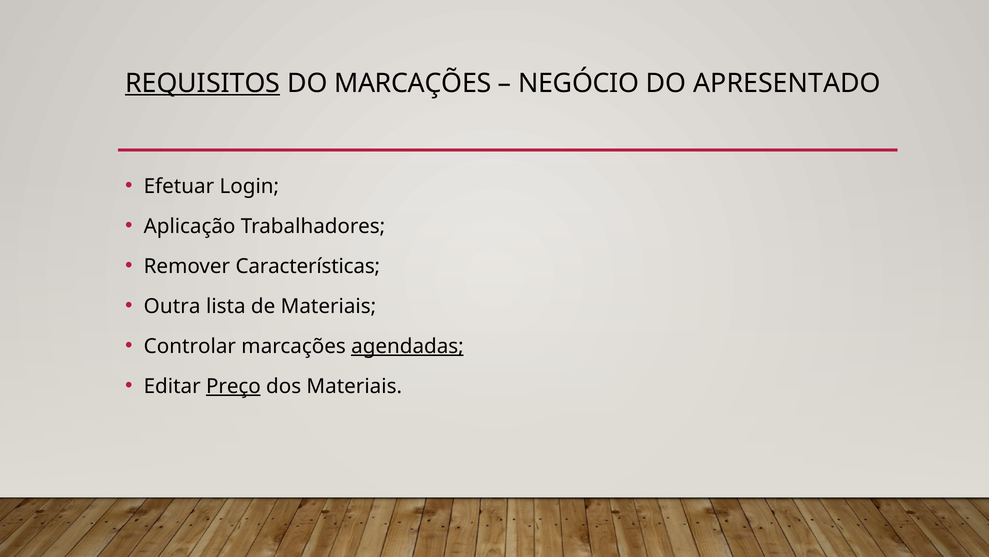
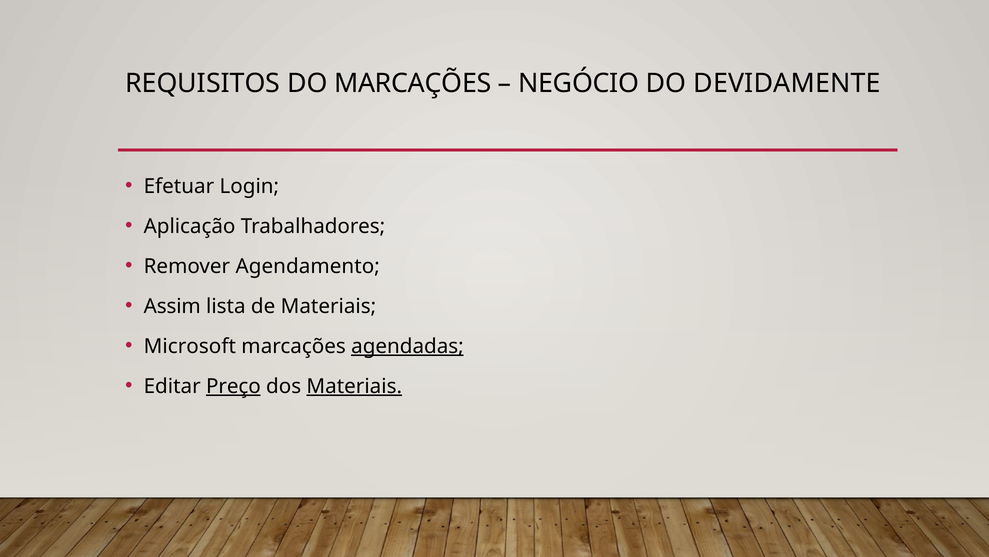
REQUISITOS underline: present -> none (203, 83)
APRESENTADO: APRESENTADO -> DEVIDAMENTE (787, 83)
Características: Características -> Agendamento (308, 266)
Outra: Outra -> Assim (172, 306)
Controlar: Controlar -> Microsoft (190, 346)
Materiais underline: none -> present (354, 386)
